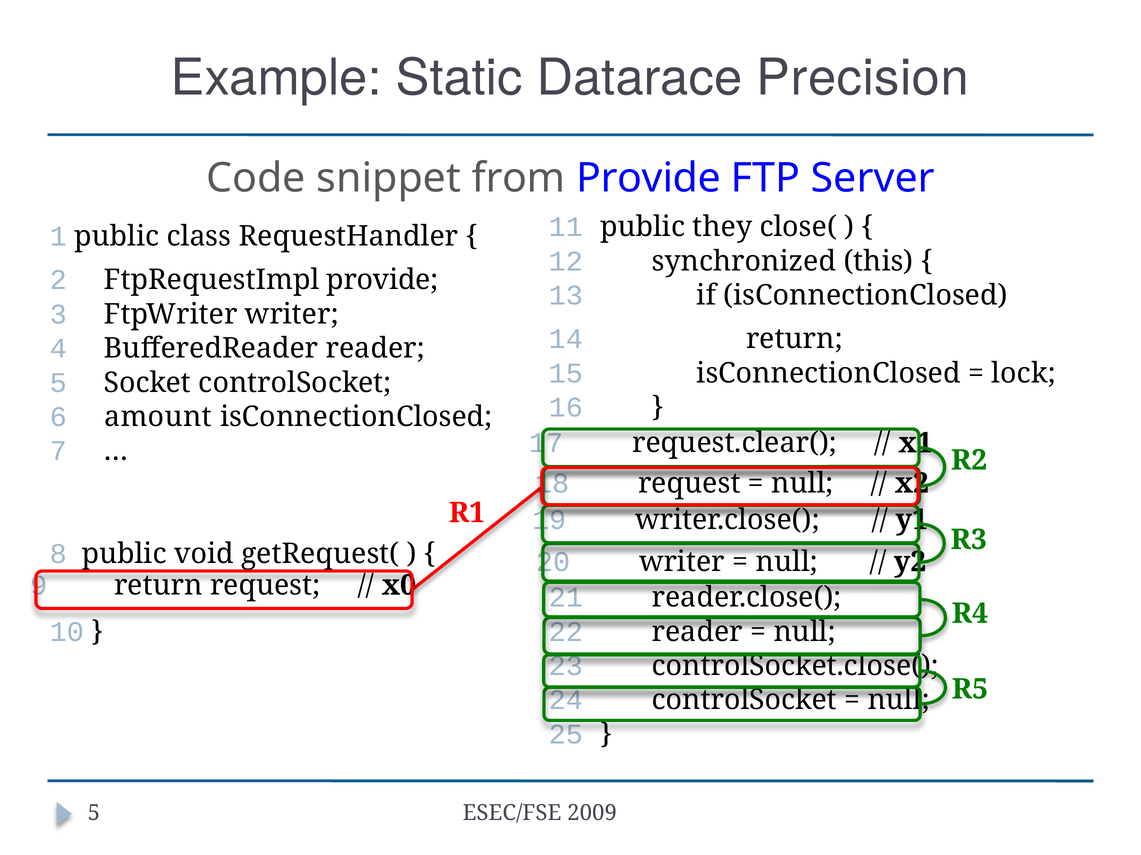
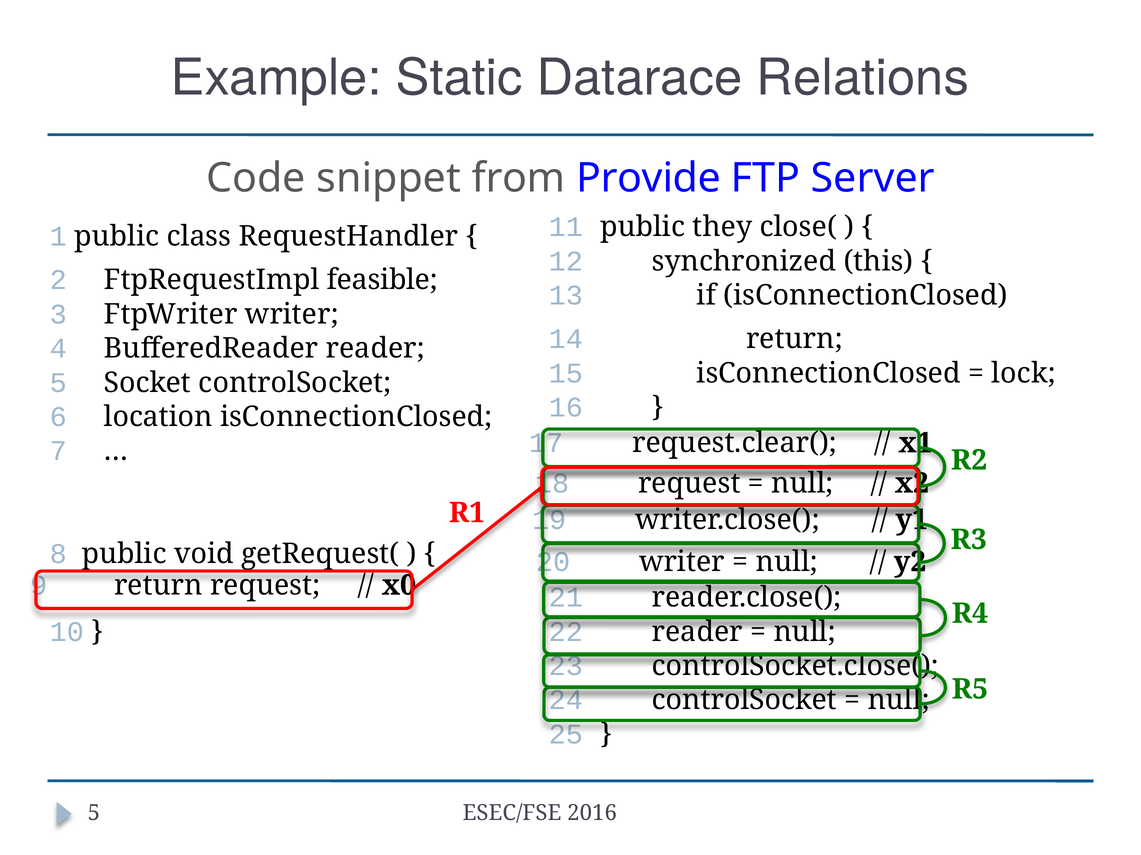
Precision: Precision -> Relations (863, 78)
FtpRequestImpl provide: provide -> feasible (382, 280)
amount: amount -> location (158, 417)
2009: 2009 -> 2016 (592, 814)
